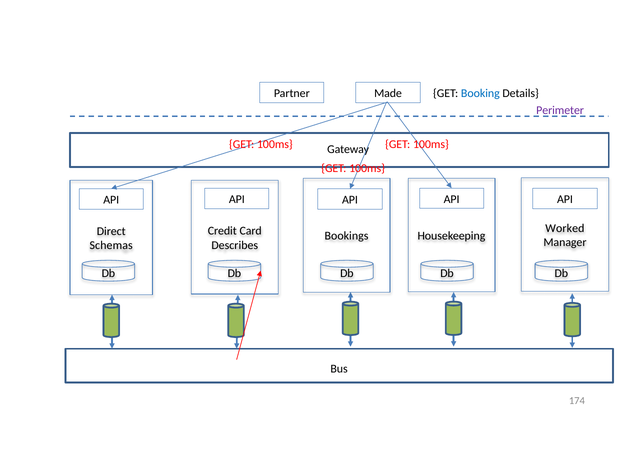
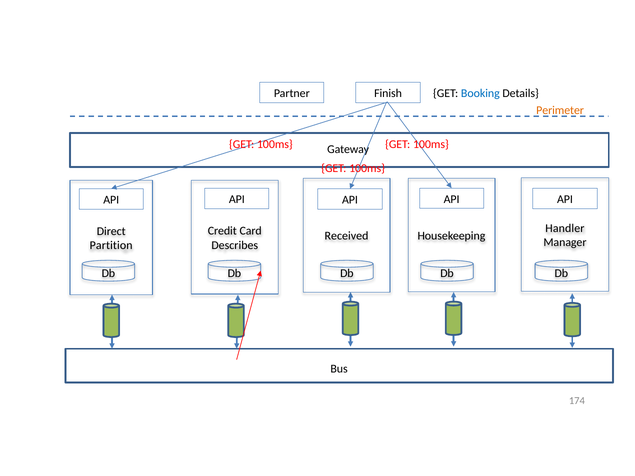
Made: Made -> Finish (388, 93)
Perimeter colour: purple -> orange (560, 110)
Worked: Worked -> Handler (565, 228)
Bookings: Bookings -> Received (347, 236)
Schemas: Schemas -> Partition (111, 246)
